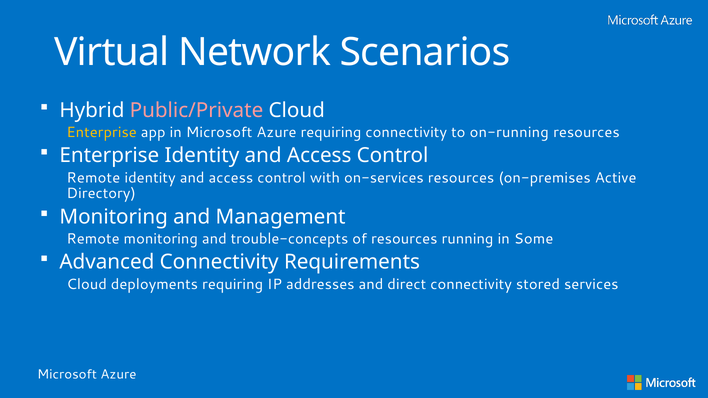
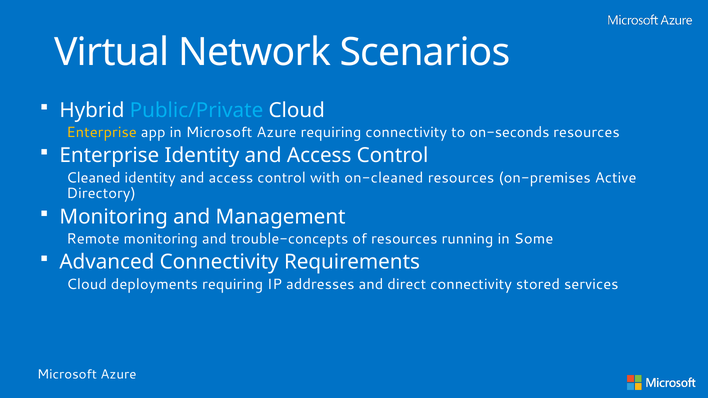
Public/Private colour: pink -> light blue (196, 110)
on-running: on-running -> on-seconds (509, 132)
Remote: Remote -> Cleaned (93, 178)
on-services: on-services -> on-cleaned (384, 178)
